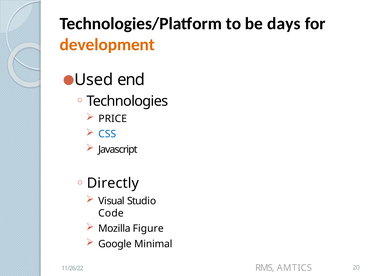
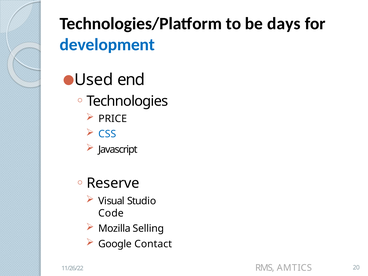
development colour: orange -> blue (107, 45)
Directly: Directly -> Reserve (113, 183)
Figure: Figure -> Selling (148, 229)
Minimal: Minimal -> Contact (153, 244)
